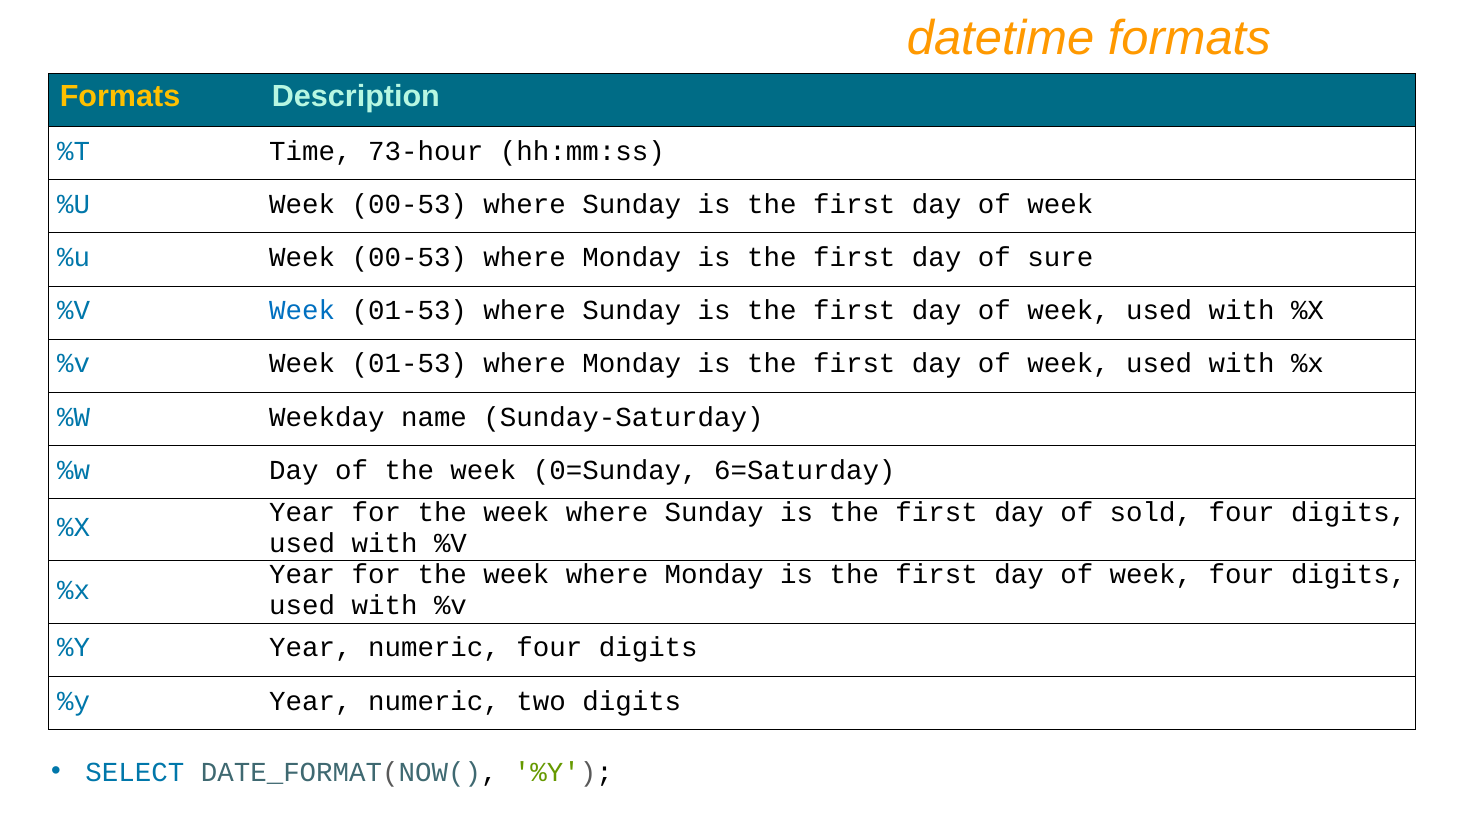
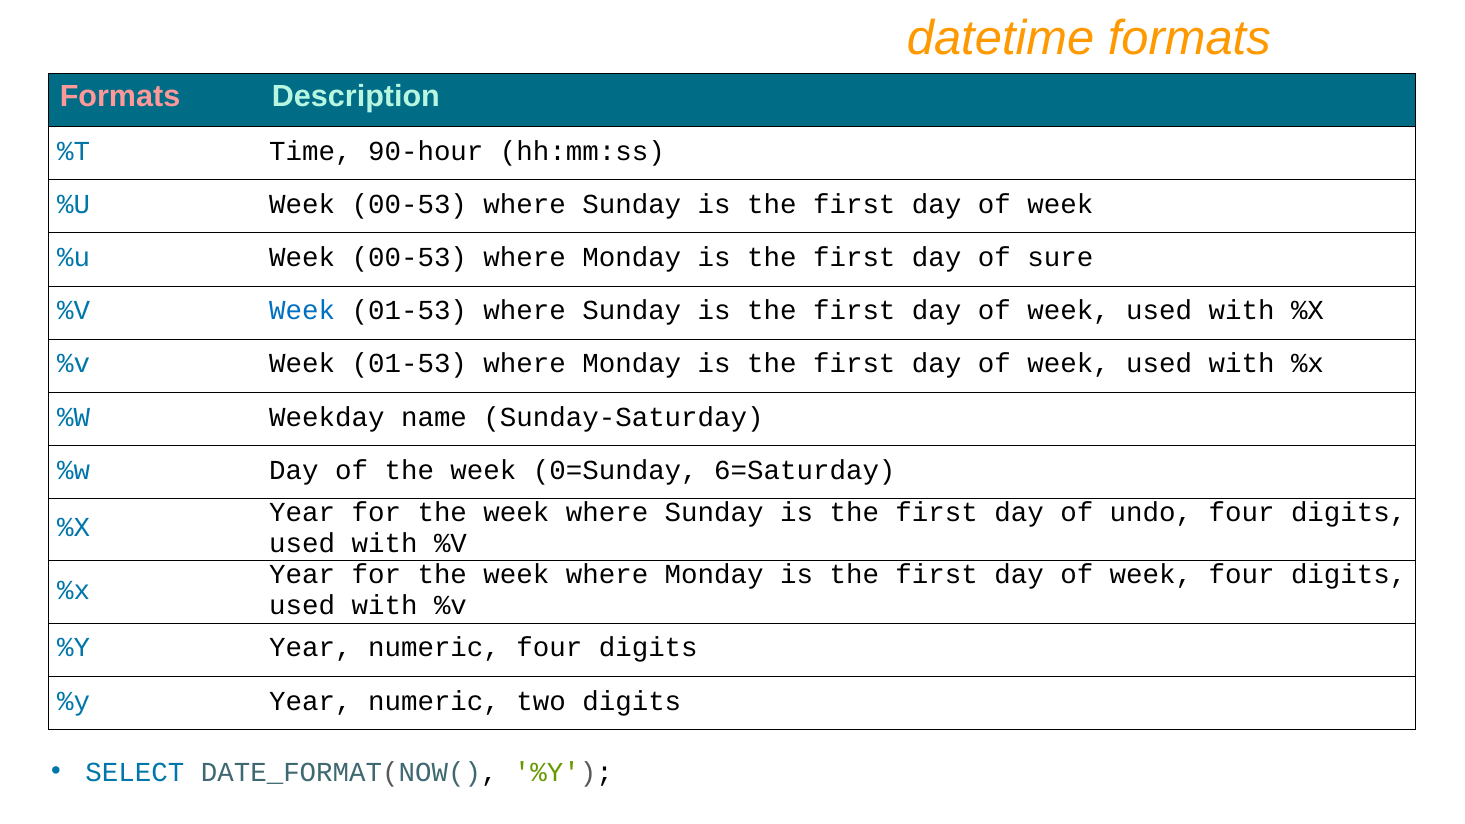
Formats colour: yellow -> pink (120, 97)
73-hour: 73-hour -> 90-hour (426, 151)
sold: sold -> undo (1151, 512)
